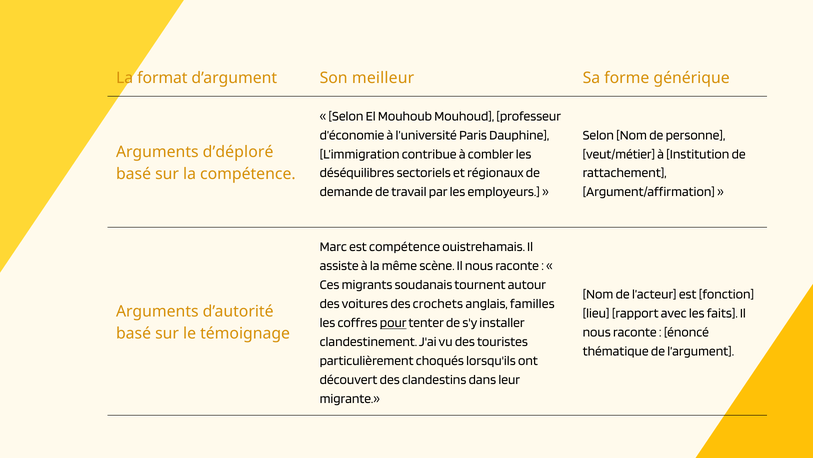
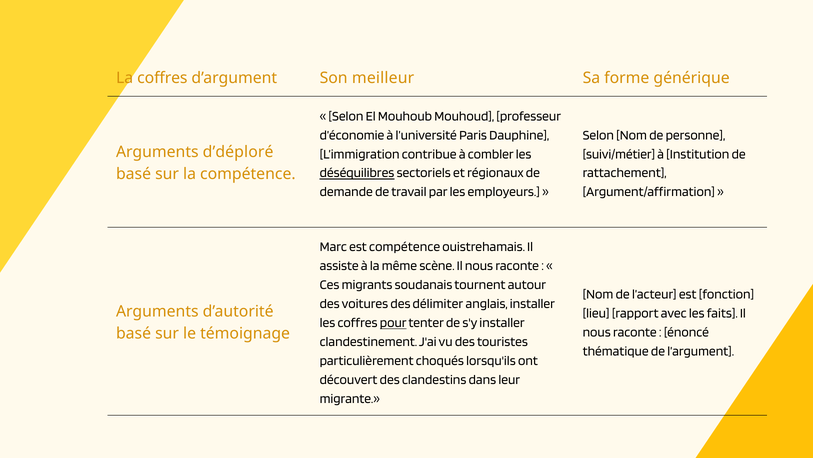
La format: format -> coffres (162, 78)
veut/métier: veut/métier -> suivi/métier (619, 154)
déséquilibres underline: none -> present (357, 173)
crochets: crochets -> délimiter (438, 303)
anglais familles: familles -> installer (532, 303)
